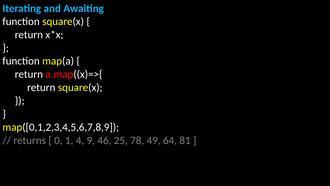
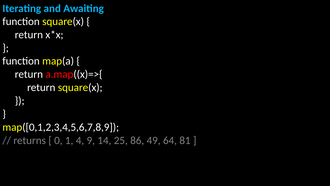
46: 46 -> 14 (104, 140)
78: 78 -> 86 (137, 140)
